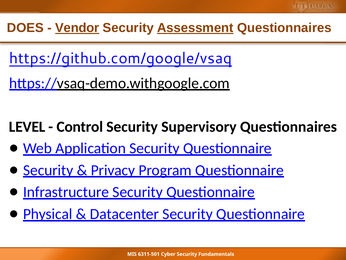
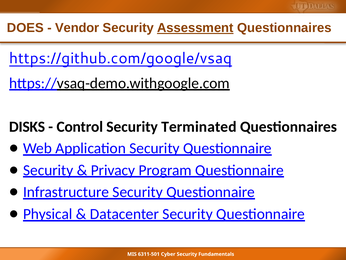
Vendor underline: present -> none (77, 28)
LEVEL: LEVEL -> DISKS (27, 126)
Supervisory: Supervisory -> Terminated (199, 126)
